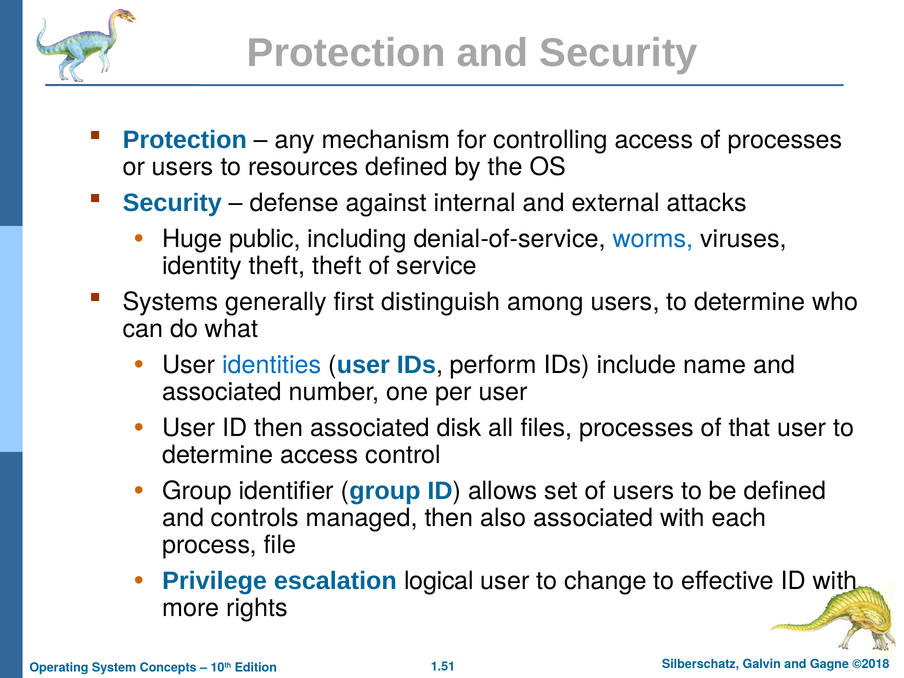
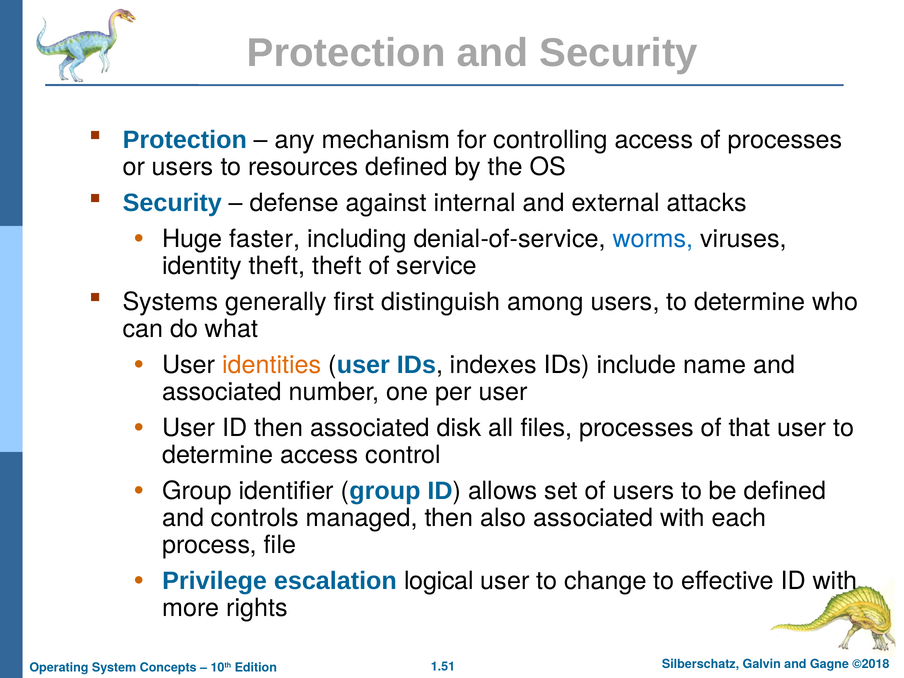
public: public -> faster (265, 239)
identities colour: blue -> orange (272, 365)
perform: perform -> indexes (493, 365)
